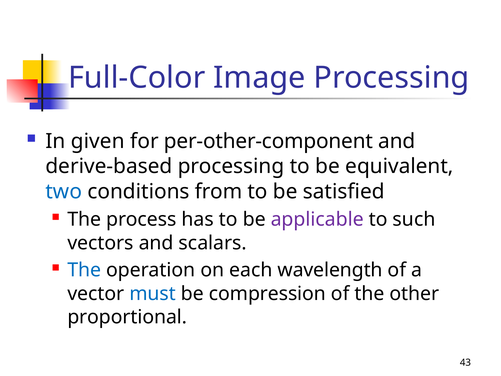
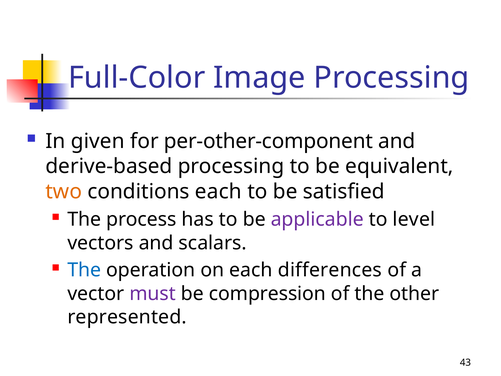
two colour: blue -> orange (64, 191)
conditions from: from -> each (218, 191)
such: such -> level (414, 219)
wavelength: wavelength -> differences (330, 270)
must colour: blue -> purple (153, 293)
proportional: proportional -> represented (127, 317)
